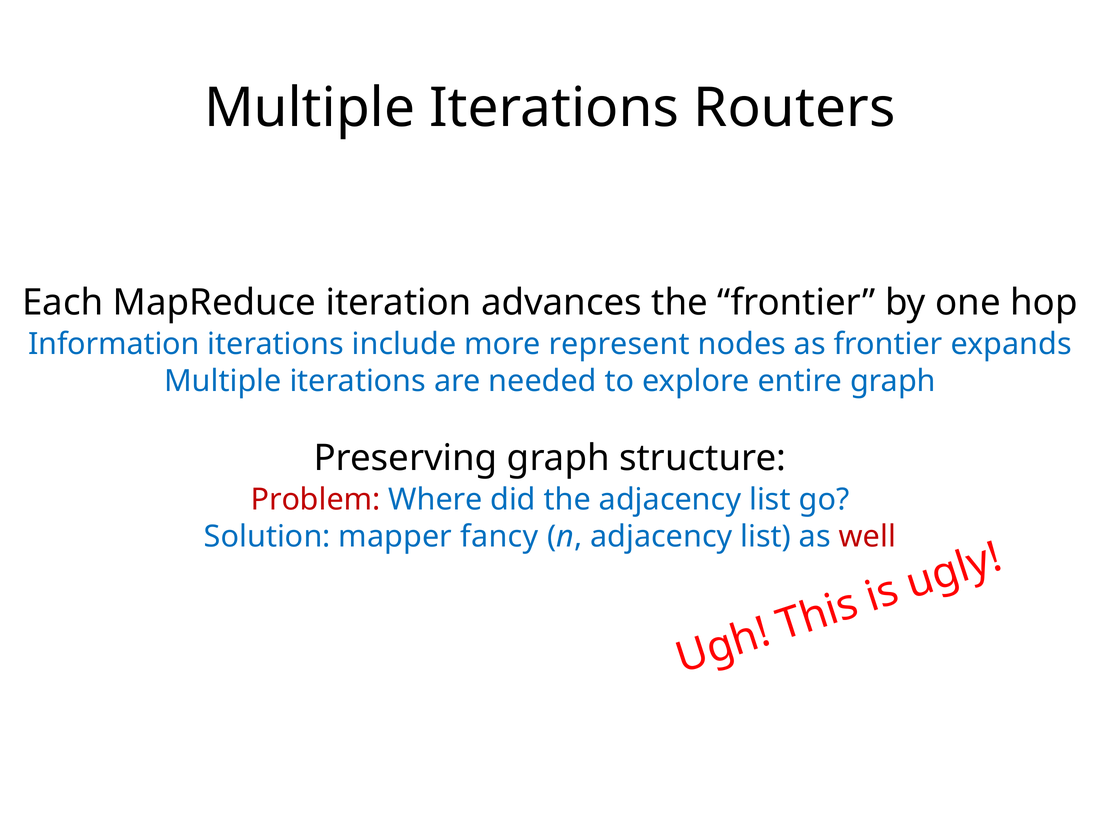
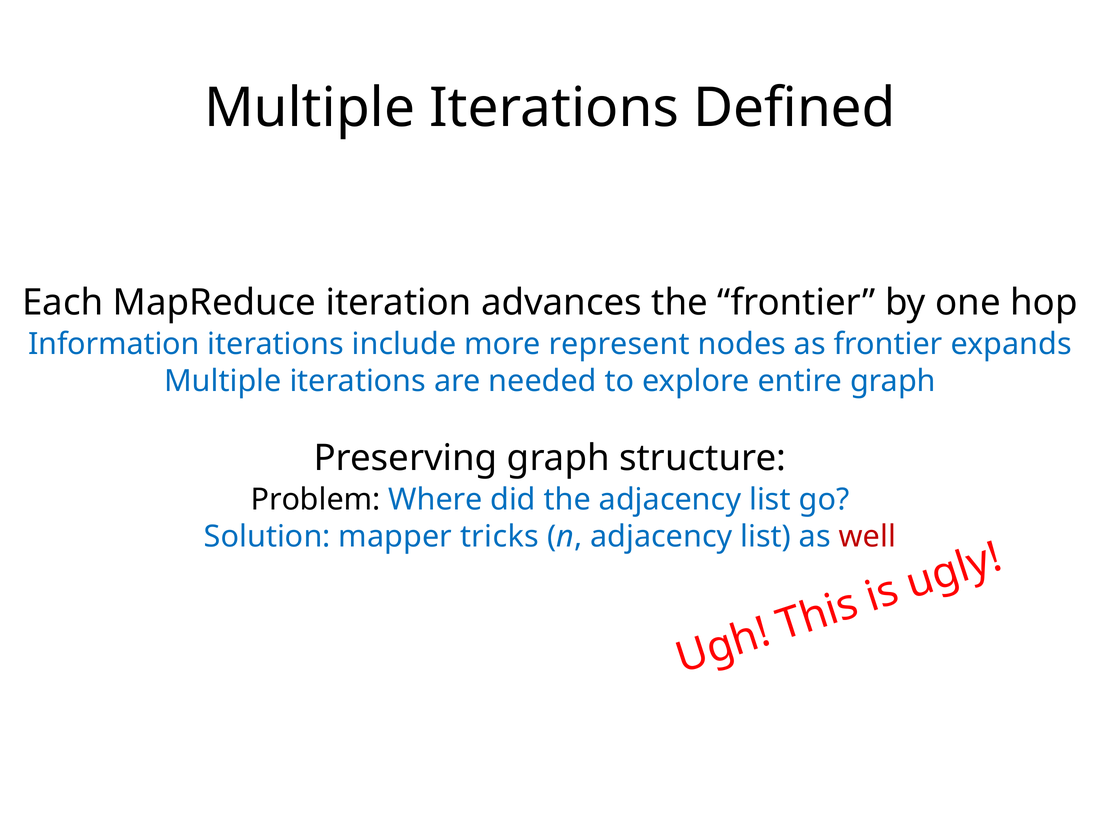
Routers: Routers -> Defined (794, 108)
Problem colour: red -> black (315, 500)
fancy: fancy -> tricks (499, 537)
